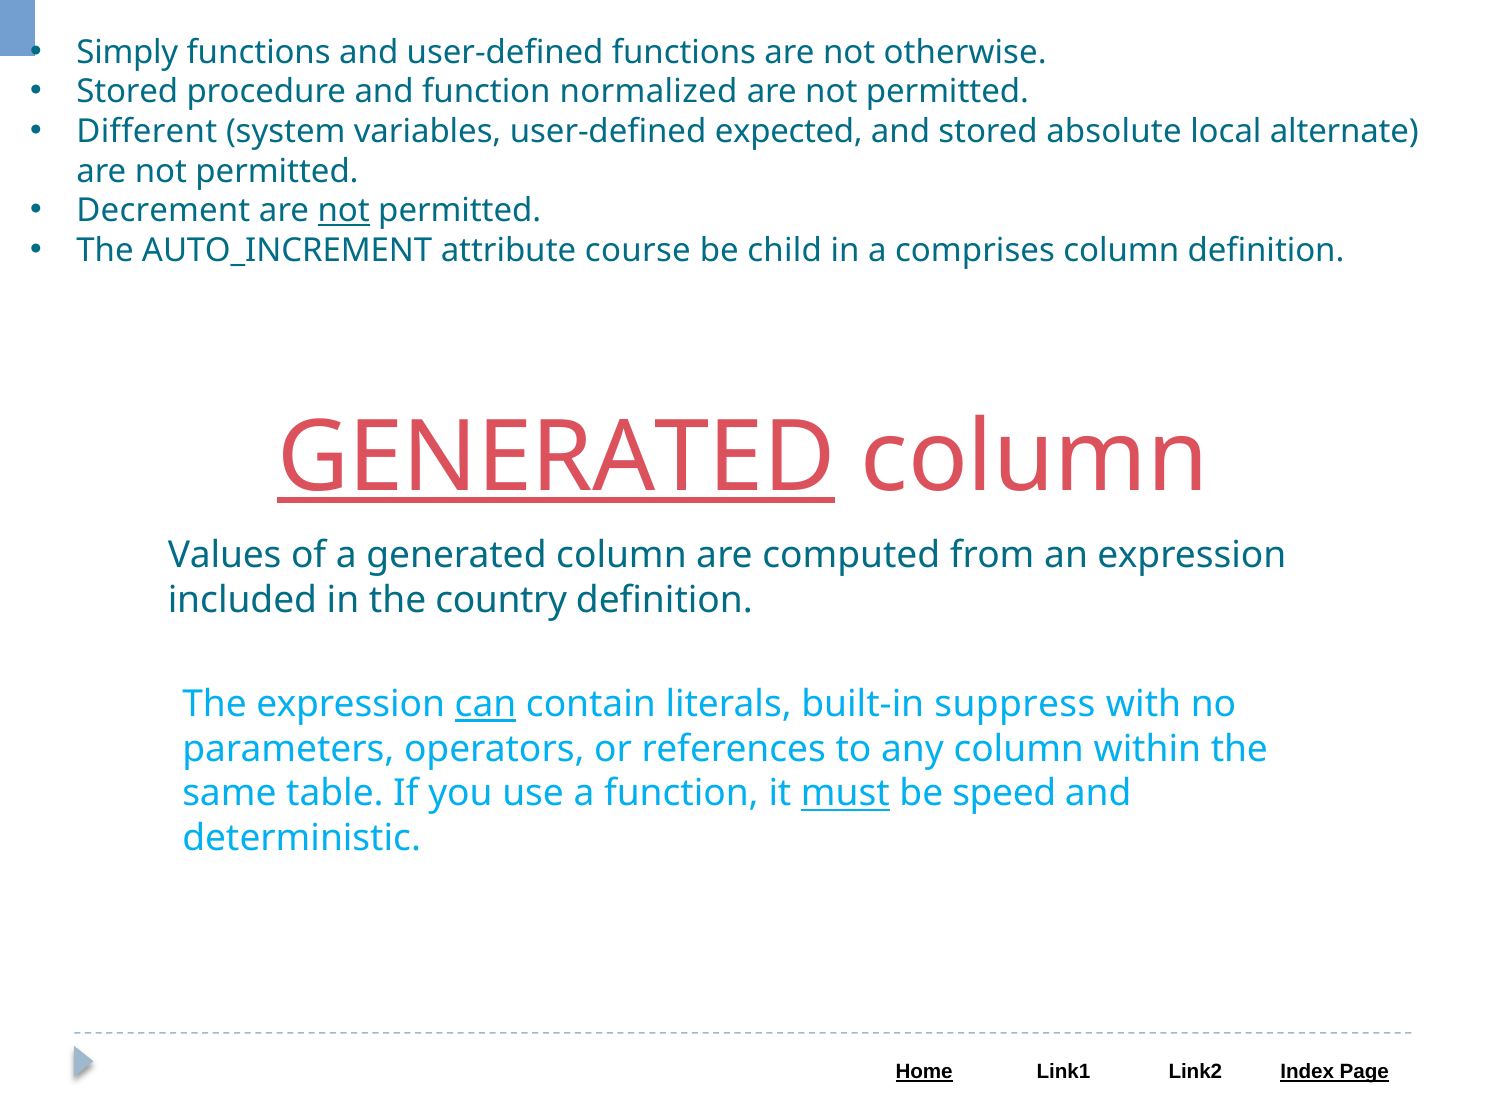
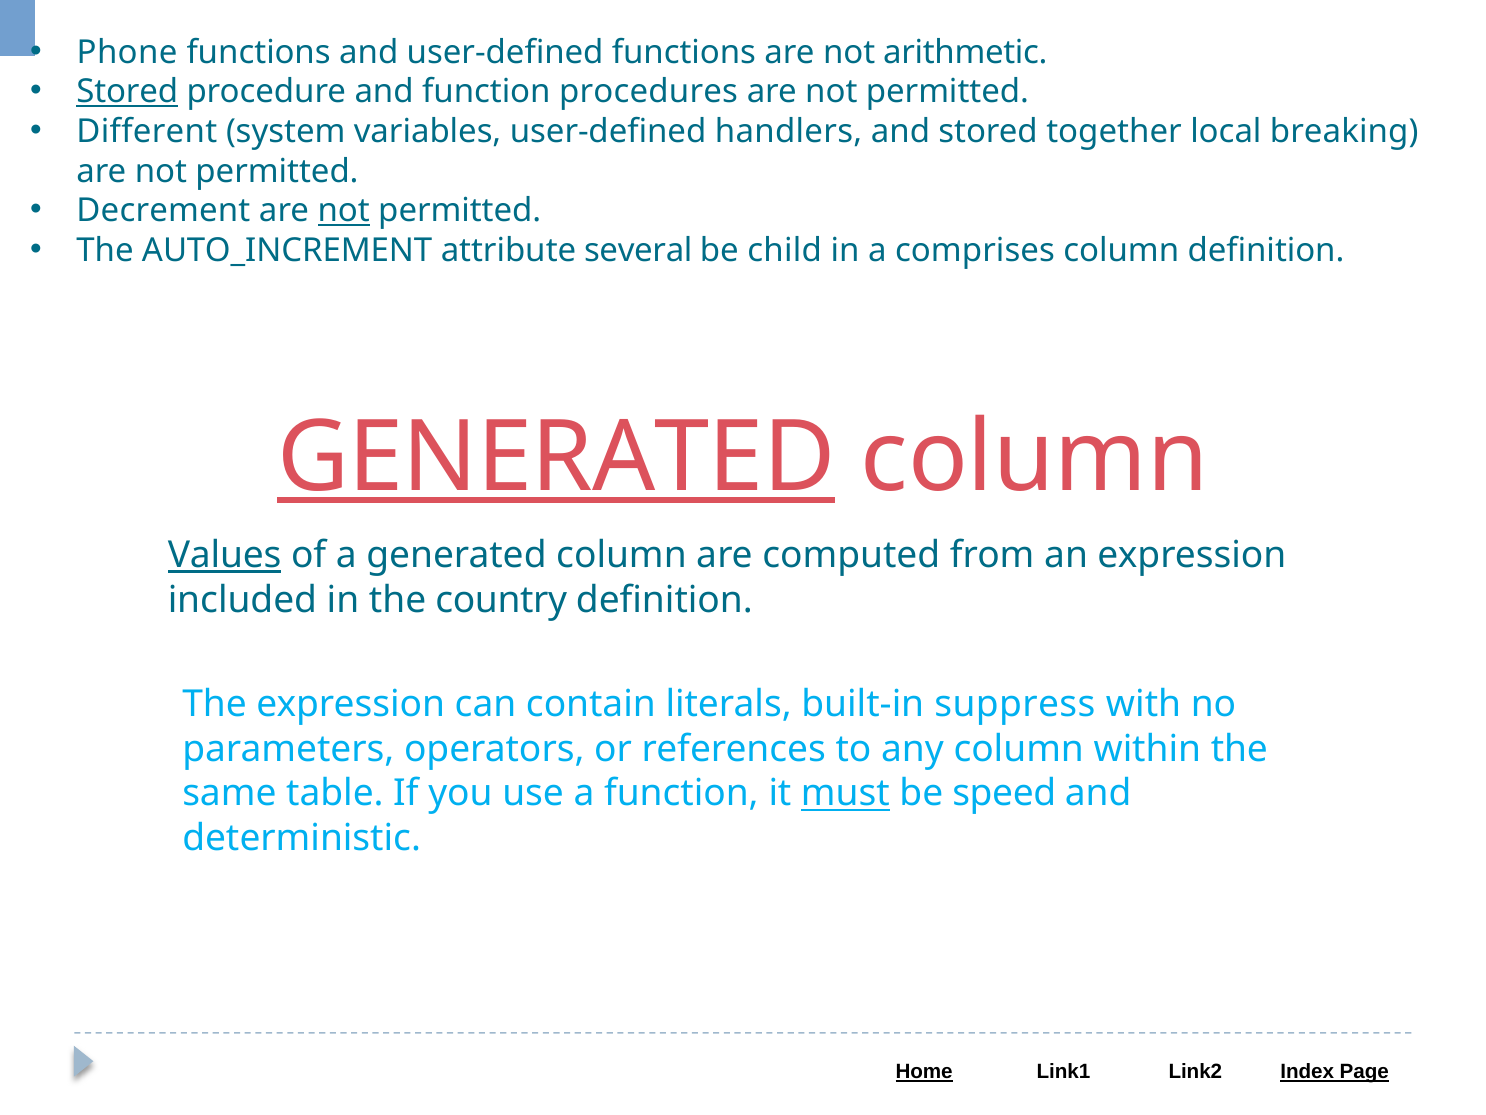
Simply: Simply -> Phone (127, 52)
otherwise: otherwise -> arithmetic (965, 52)
Stored underline: none -> present (127, 92)
normalized: normalized -> procedures (649, 92)
expected: expected -> handlers (789, 132)
absolute: absolute -> together (1114, 132)
alternate: alternate -> breaking (1344, 132)
course: course -> several (638, 250)
Values underline: none -> present (225, 555)
can underline: present -> none (486, 704)
